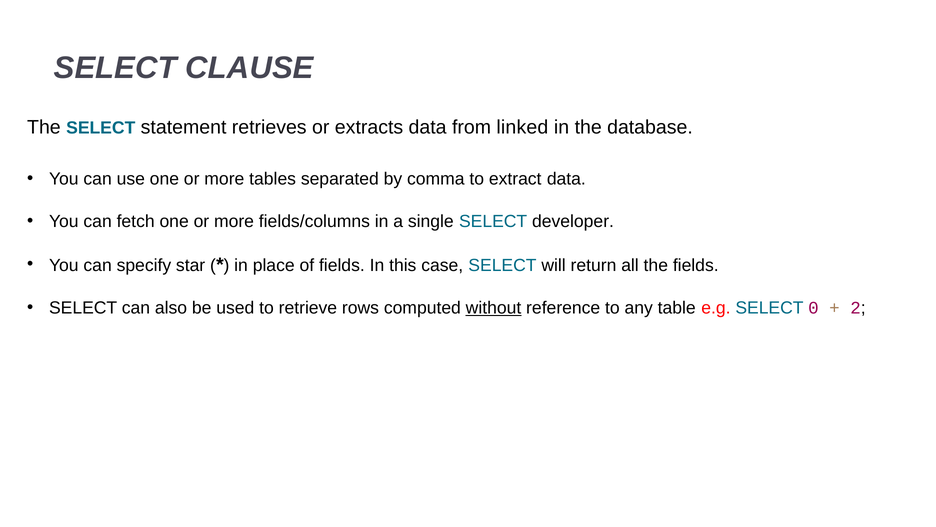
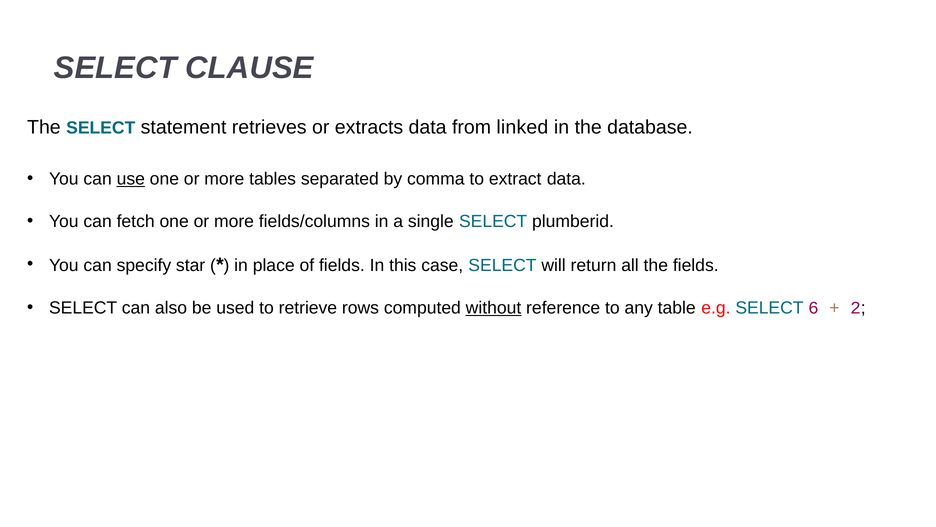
use underline: none -> present (131, 179)
developer: developer -> plumberid (573, 221)
0: 0 -> 6 (813, 308)
